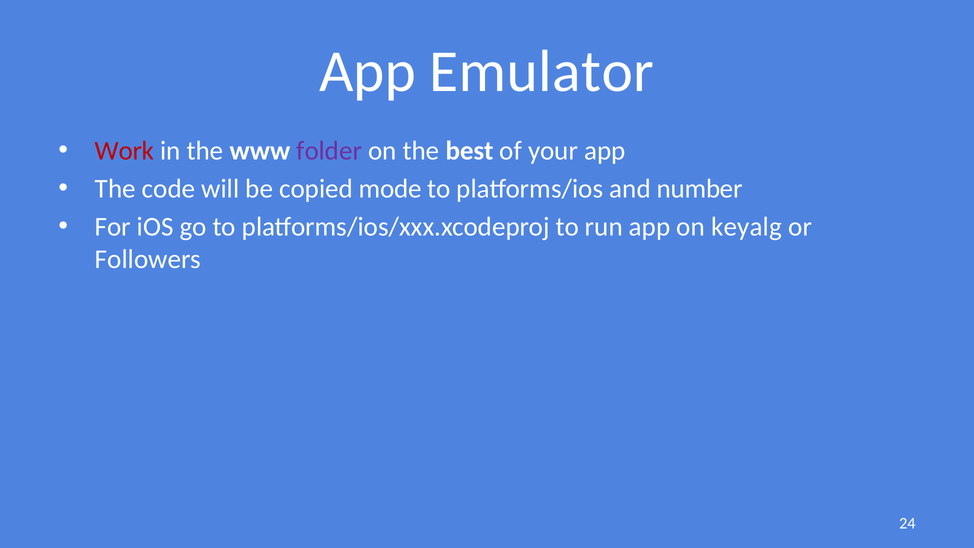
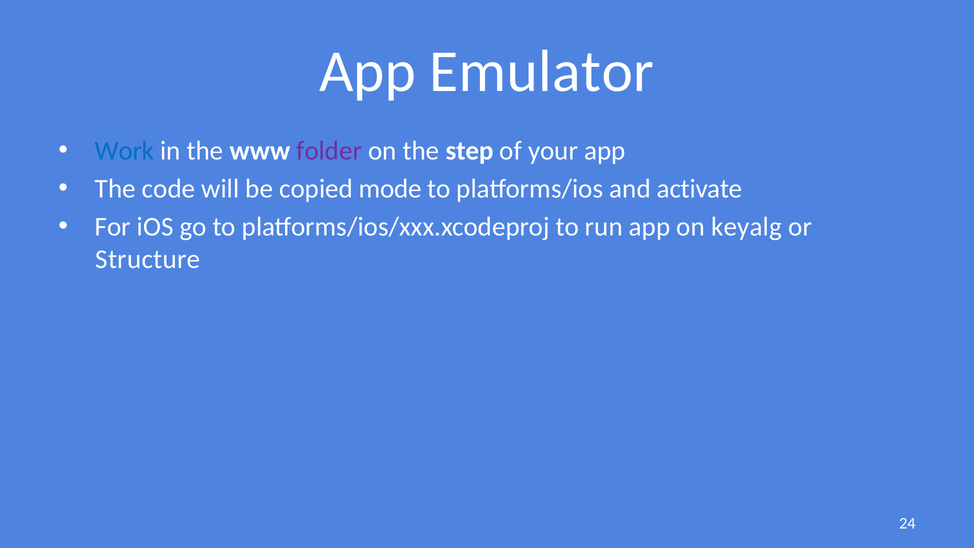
Work colour: red -> blue (125, 151)
best: best -> step (470, 151)
number: number -> activate (700, 189)
Followers: Followers -> Structure (148, 259)
